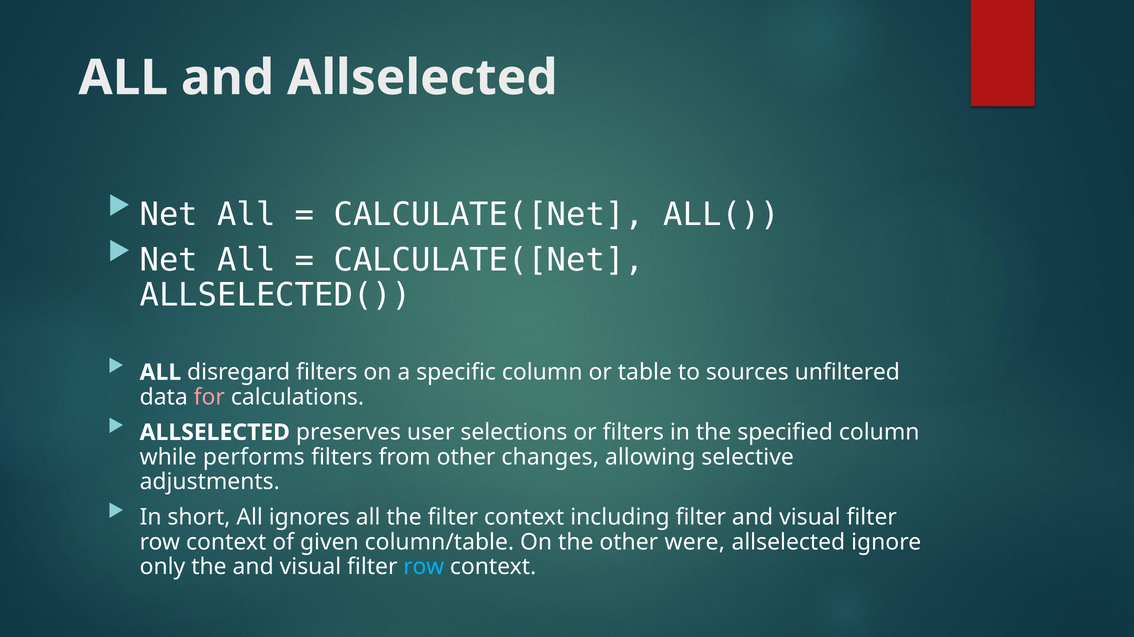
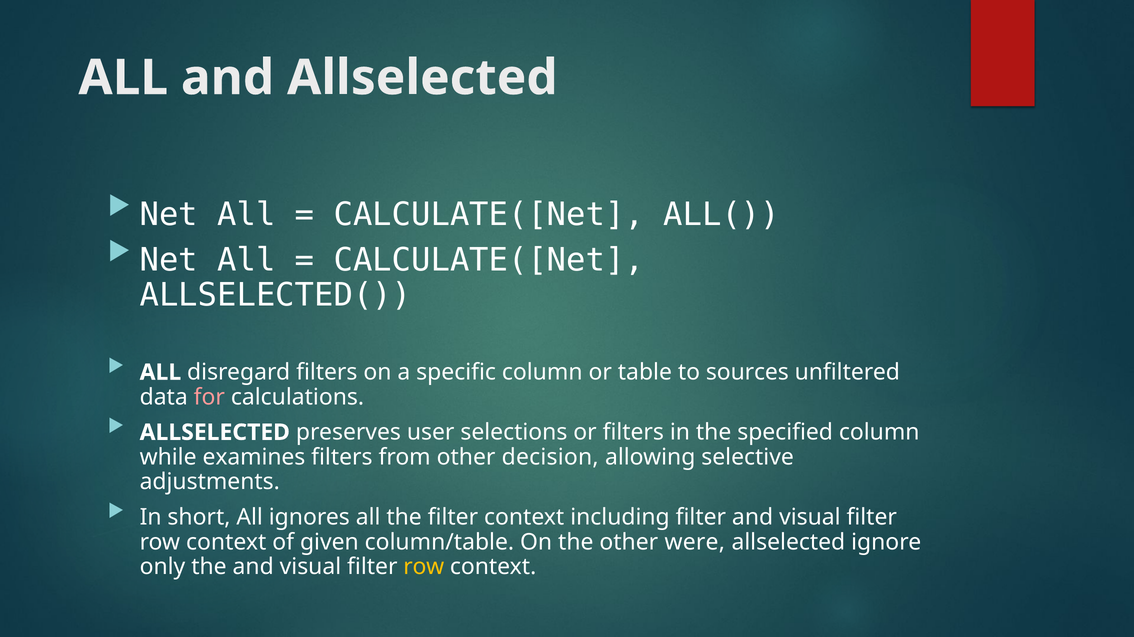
performs: performs -> examines (254, 458)
changes: changes -> decision (550, 458)
row colour: light blue -> yellow (424, 567)
